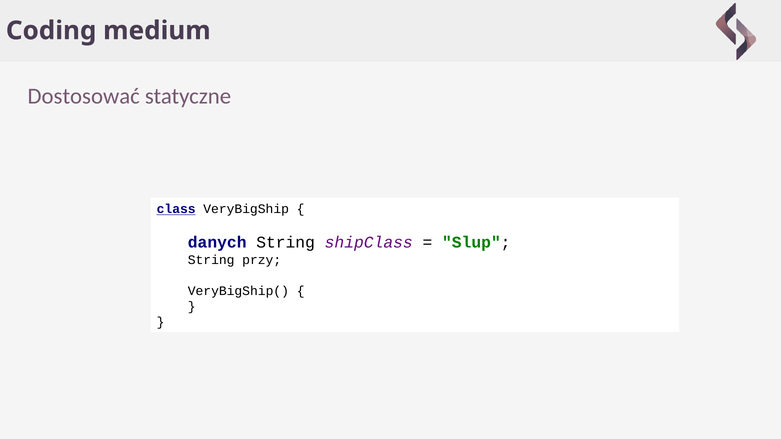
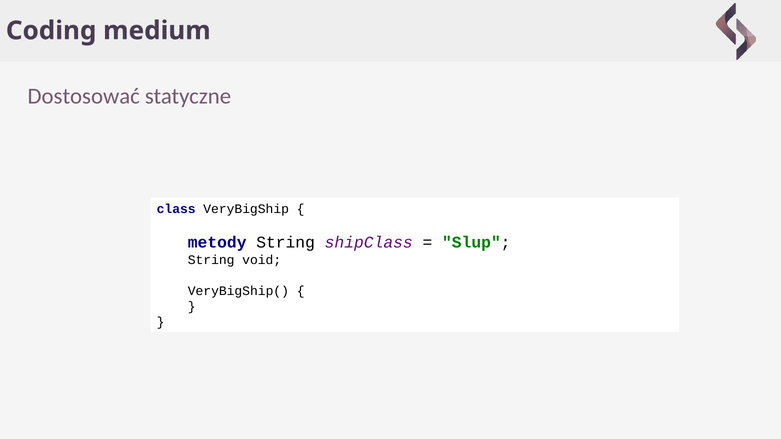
class underline: present -> none (176, 209)
danych: danych -> metody (217, 243)
przy: przy -> void (262, 260)
